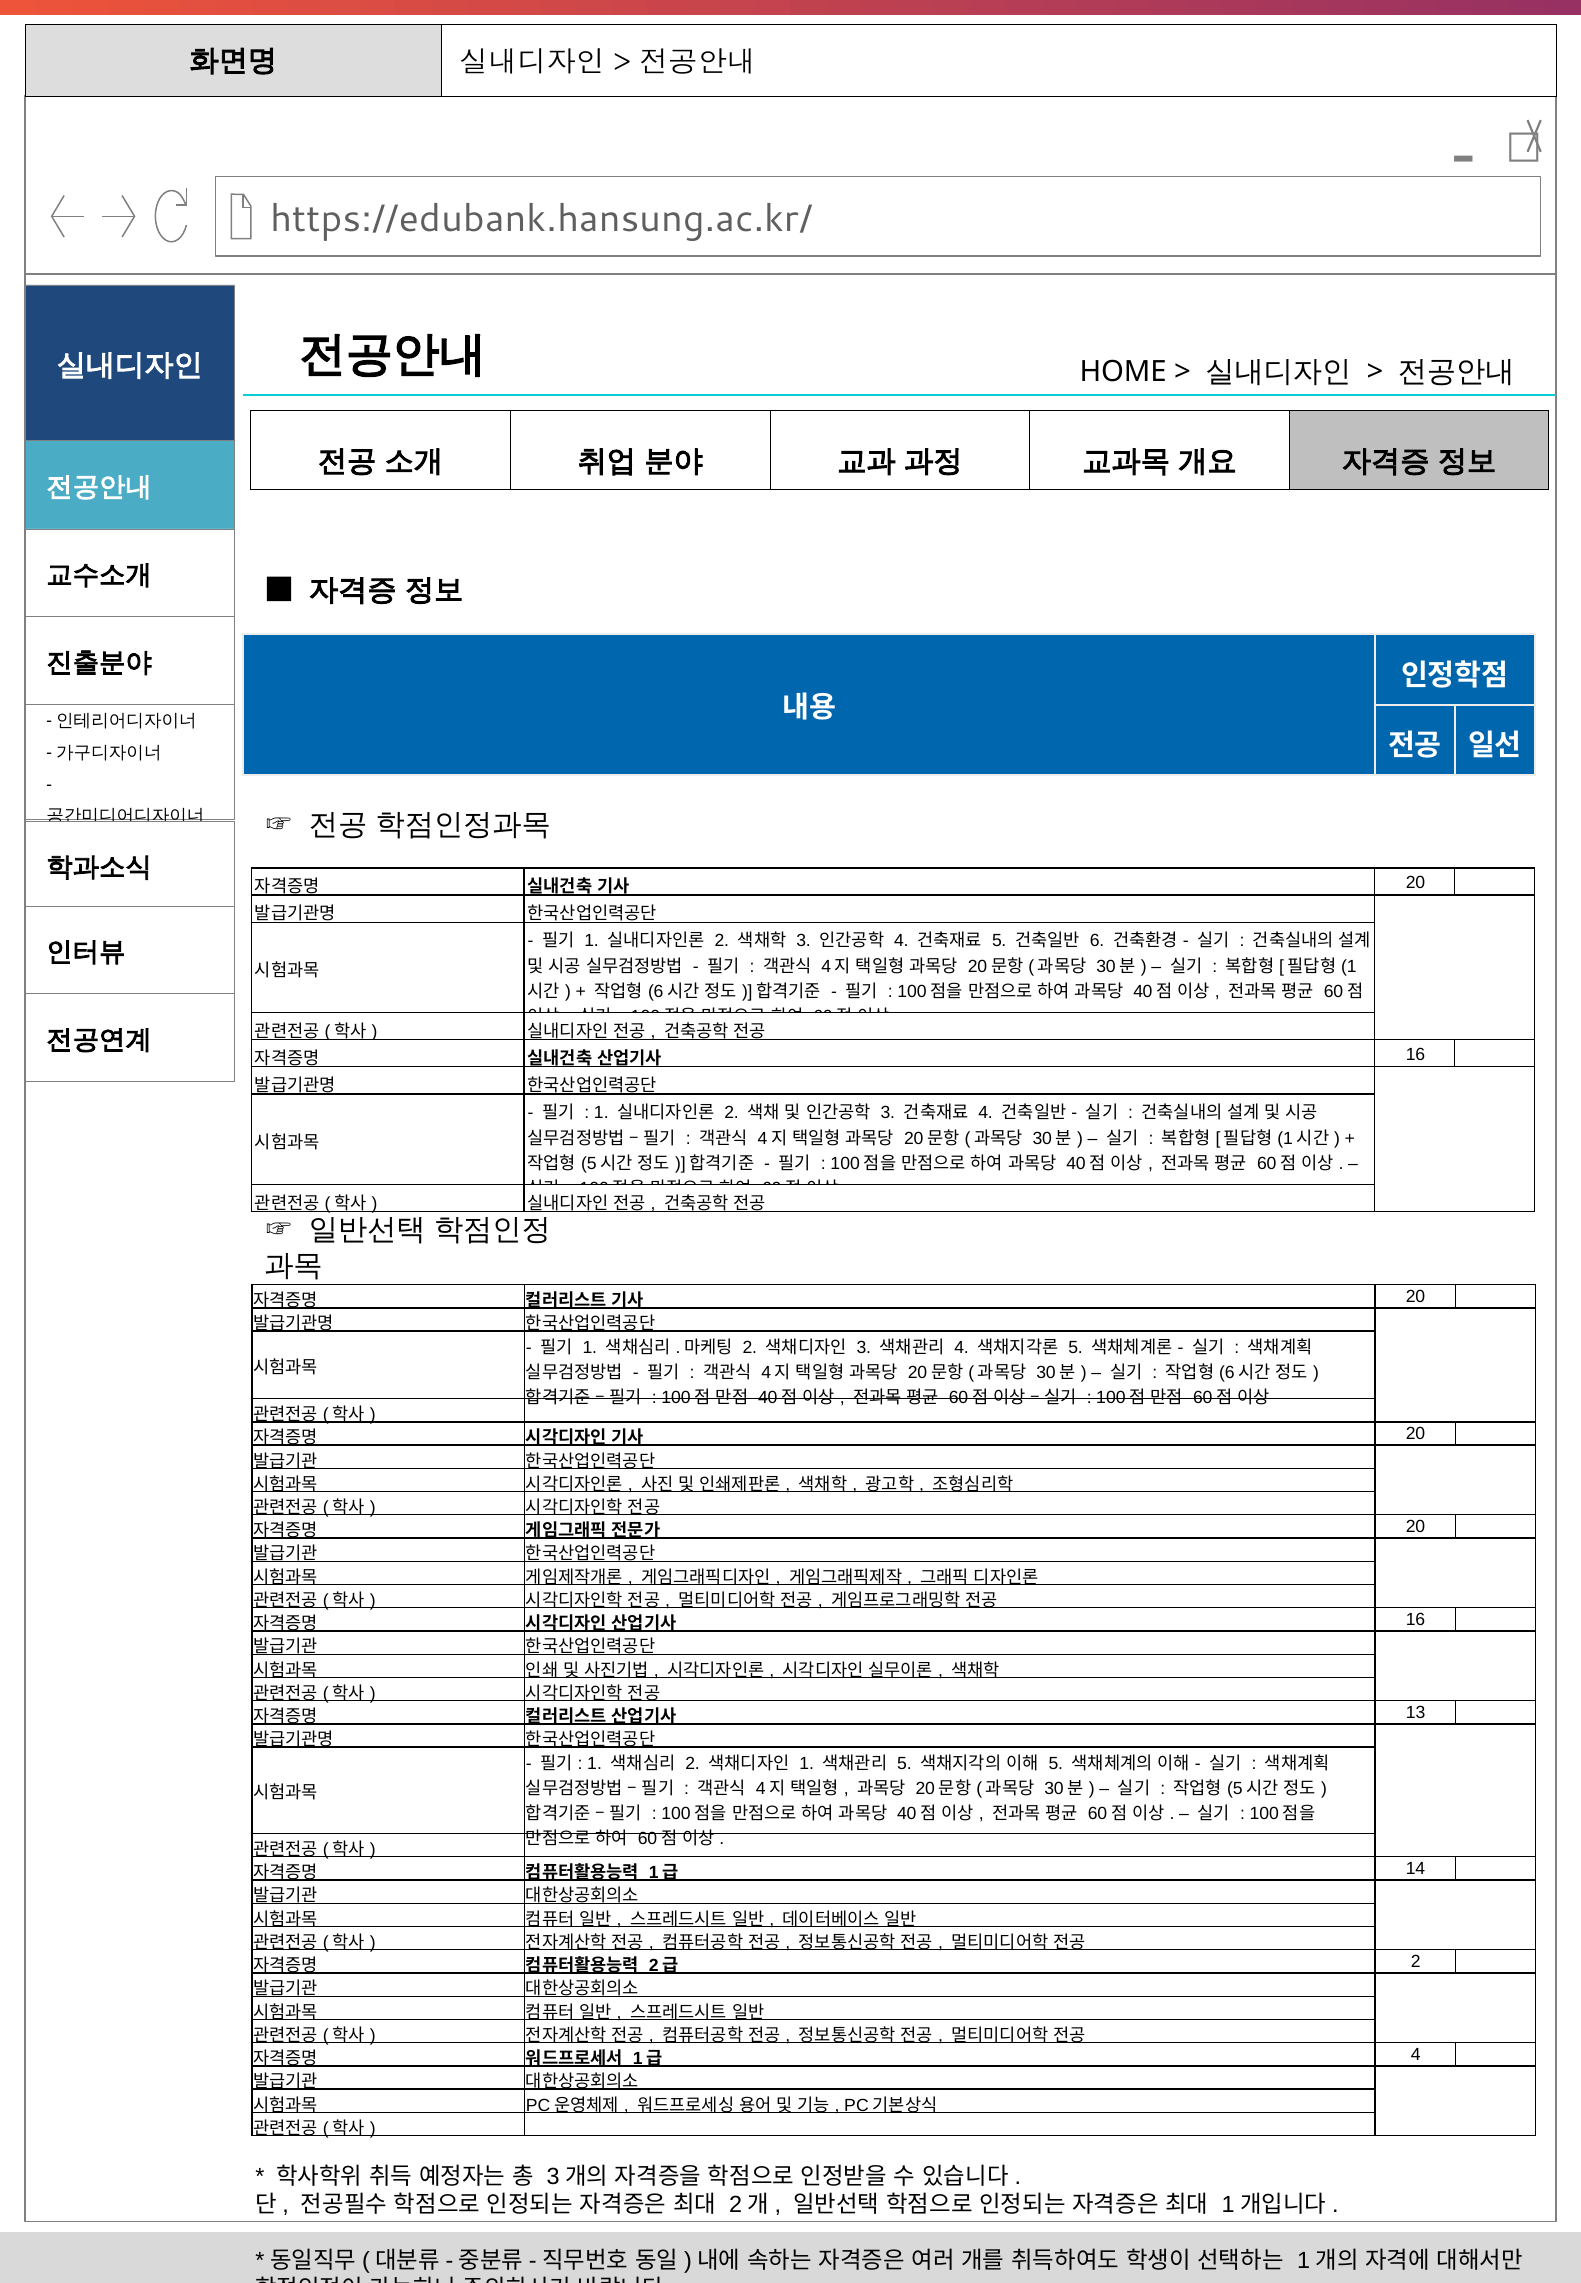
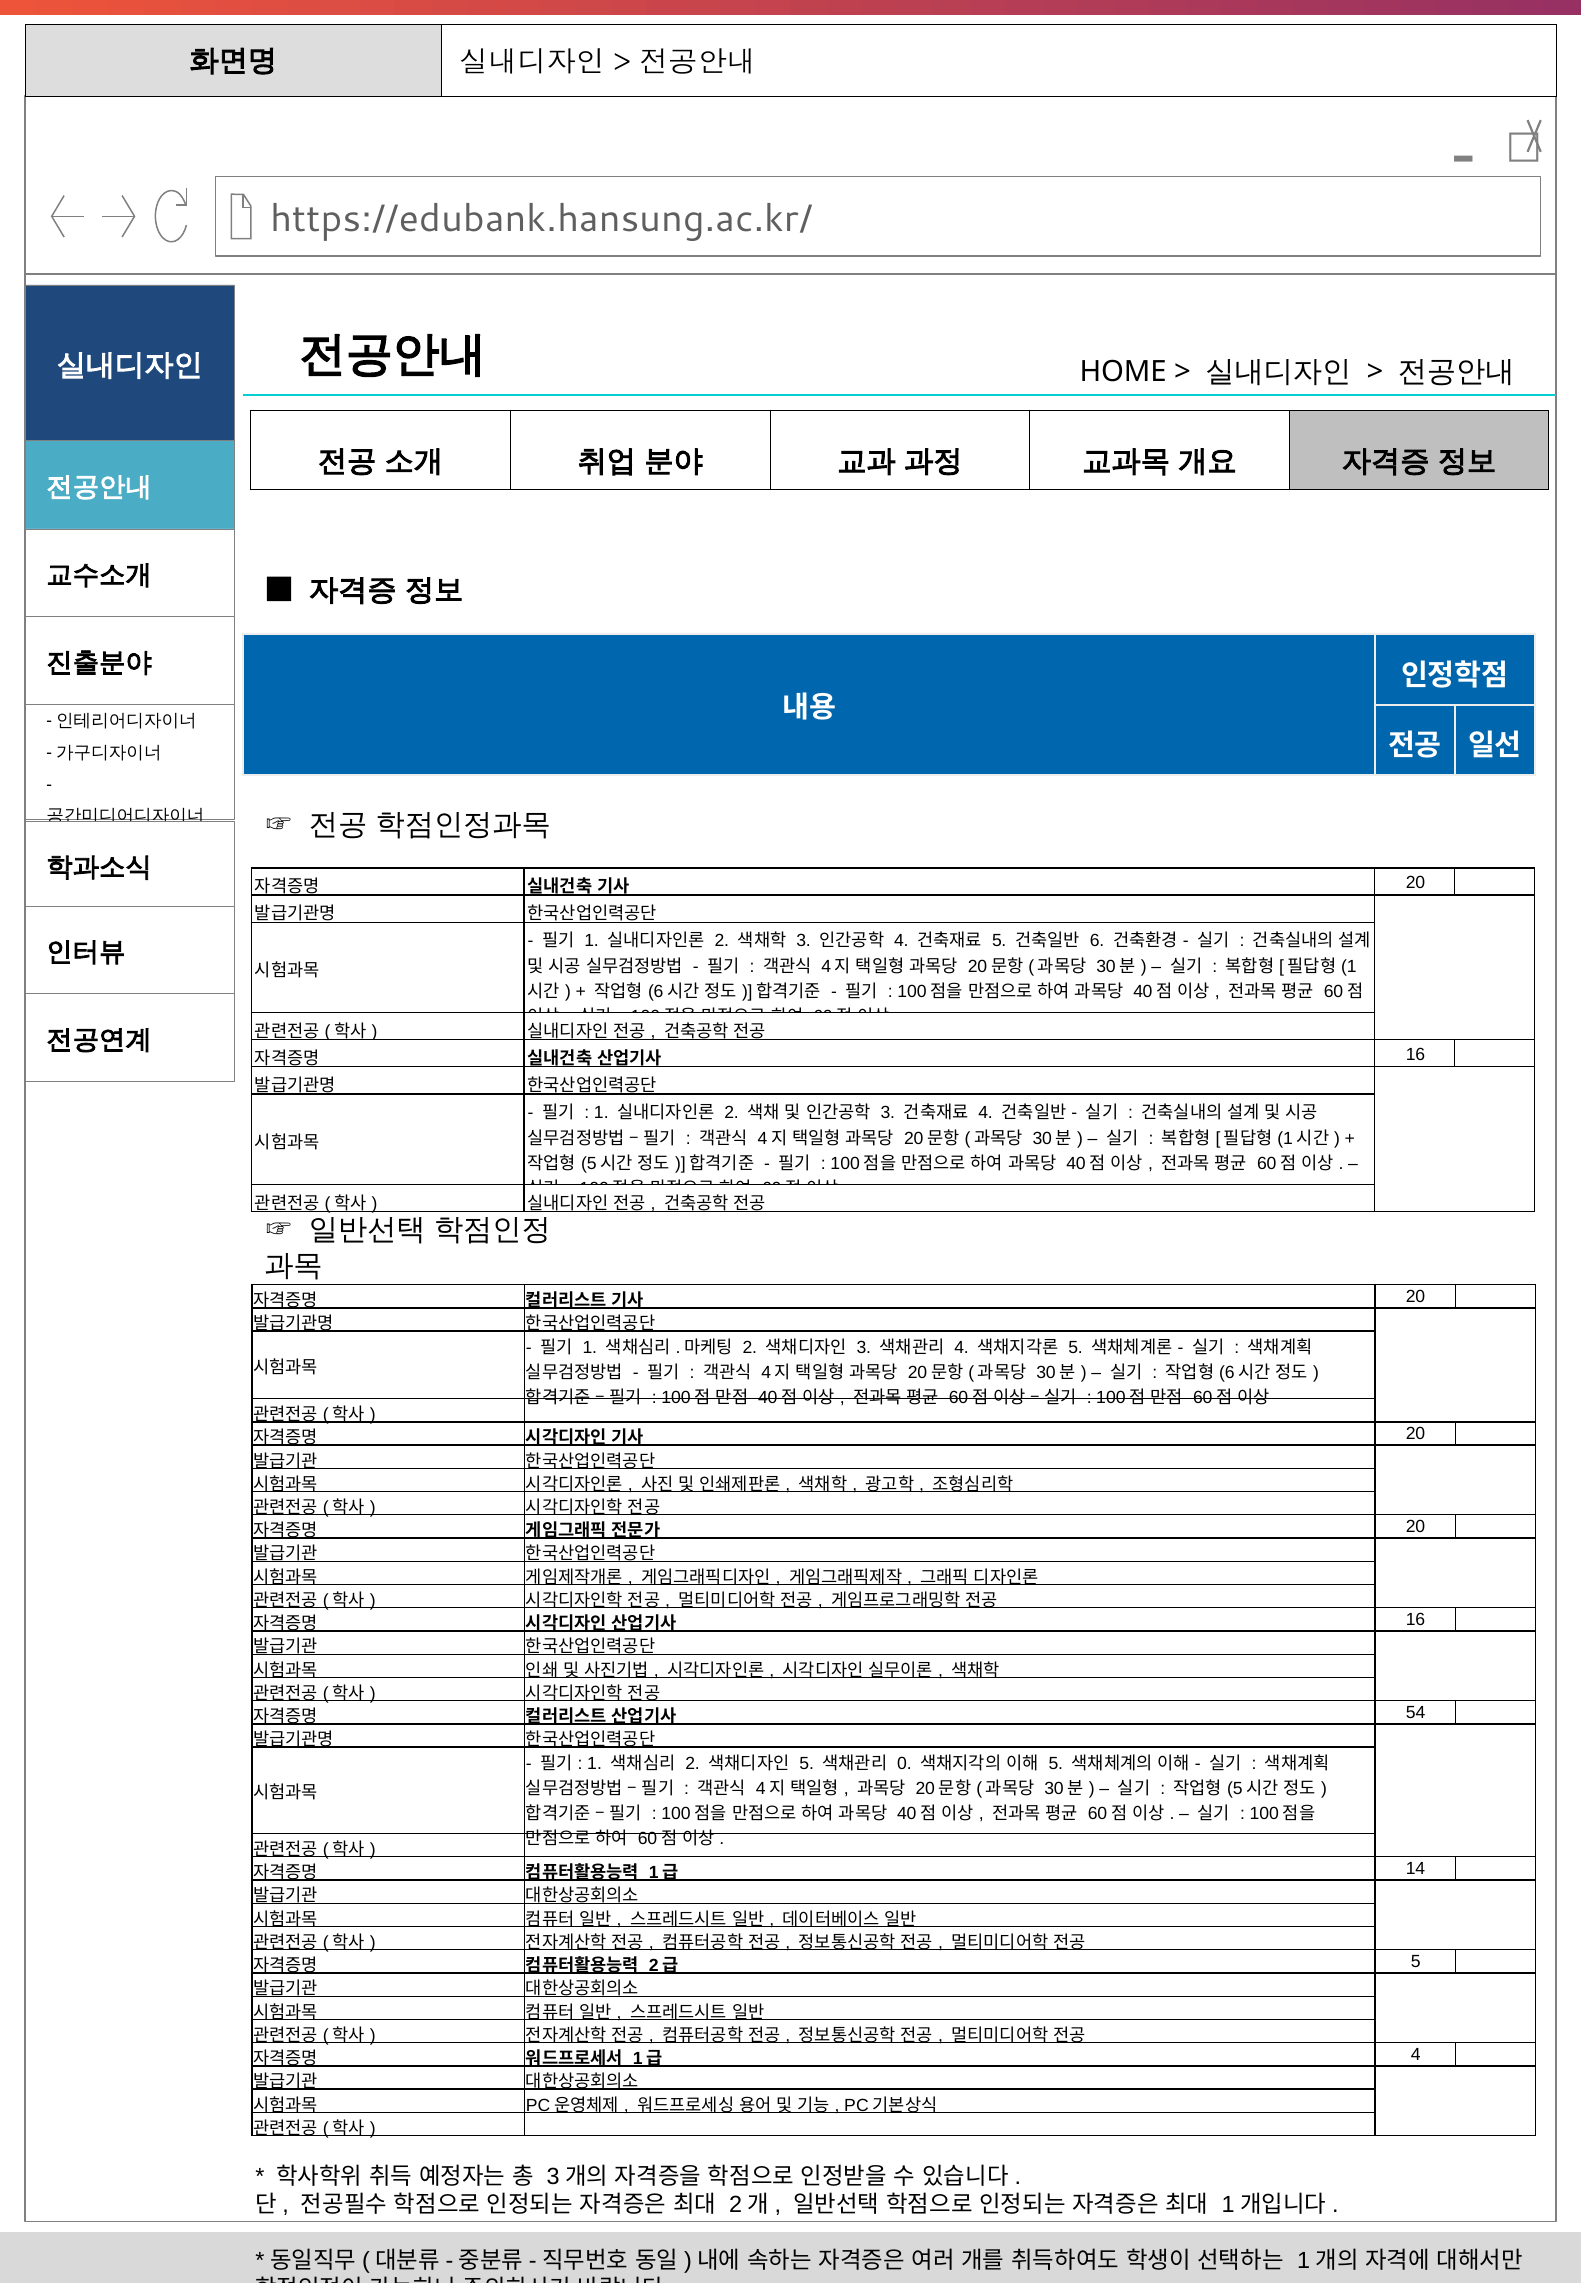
13: 13 -> 54 (1416, 1713)
1: 1 -> 5 (807, 1764)
5: 5 -> 0 (904, 1764)
2: 2 -> 5 (1416, 1963)
